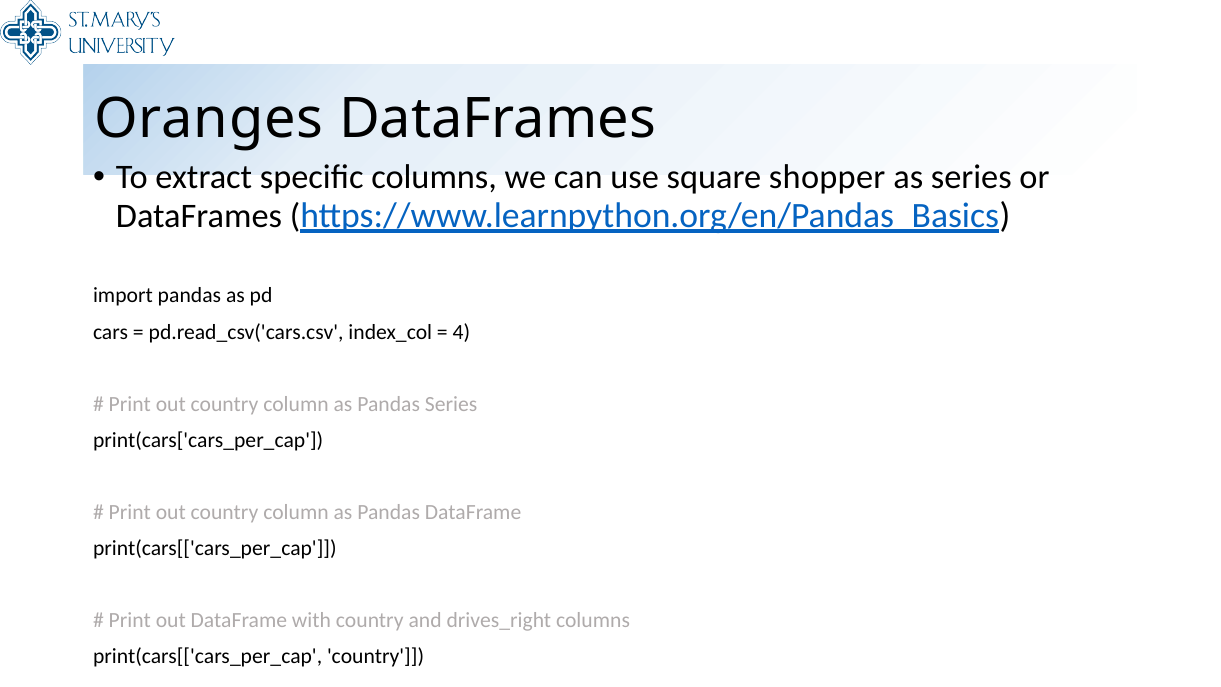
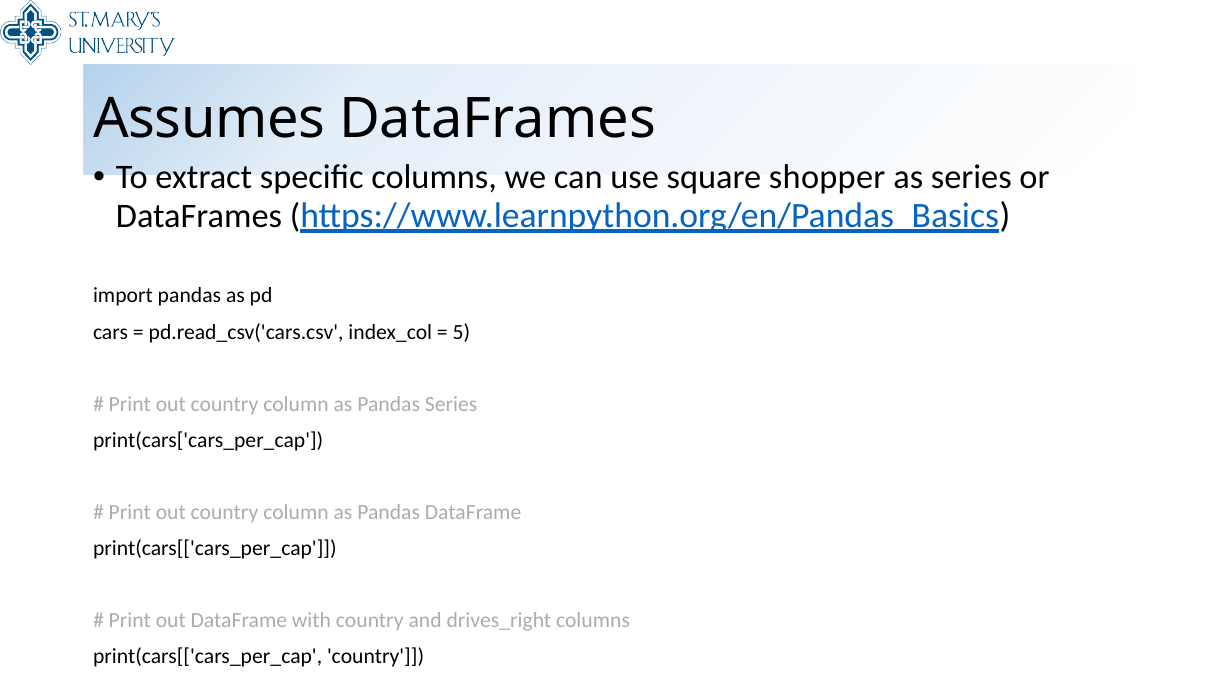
Oranges: Oranges -> Assumes (209, 119)
4: 4 -> 5 (461, 332)
